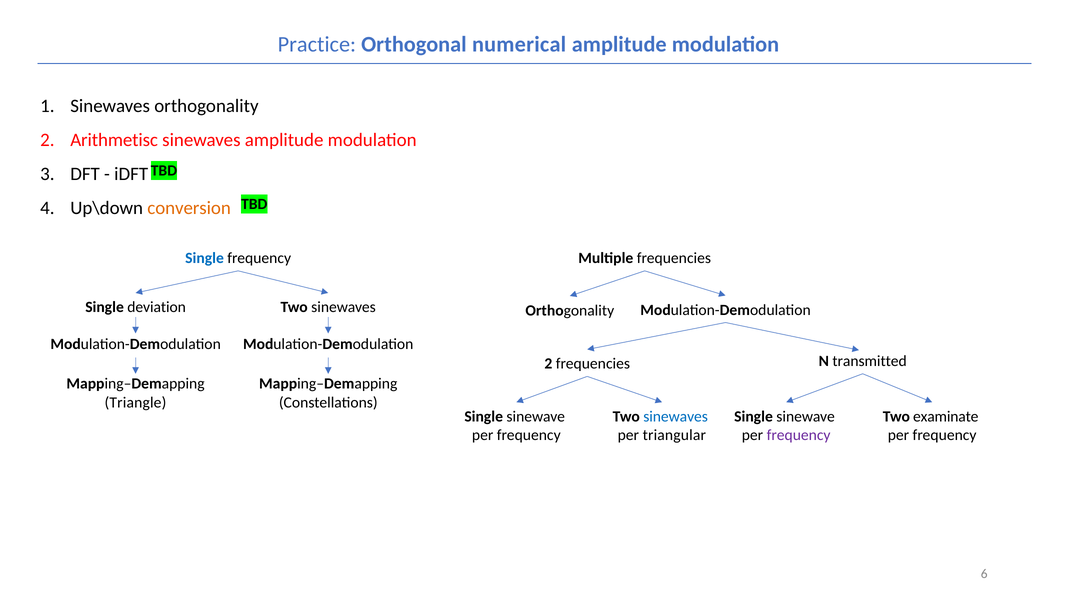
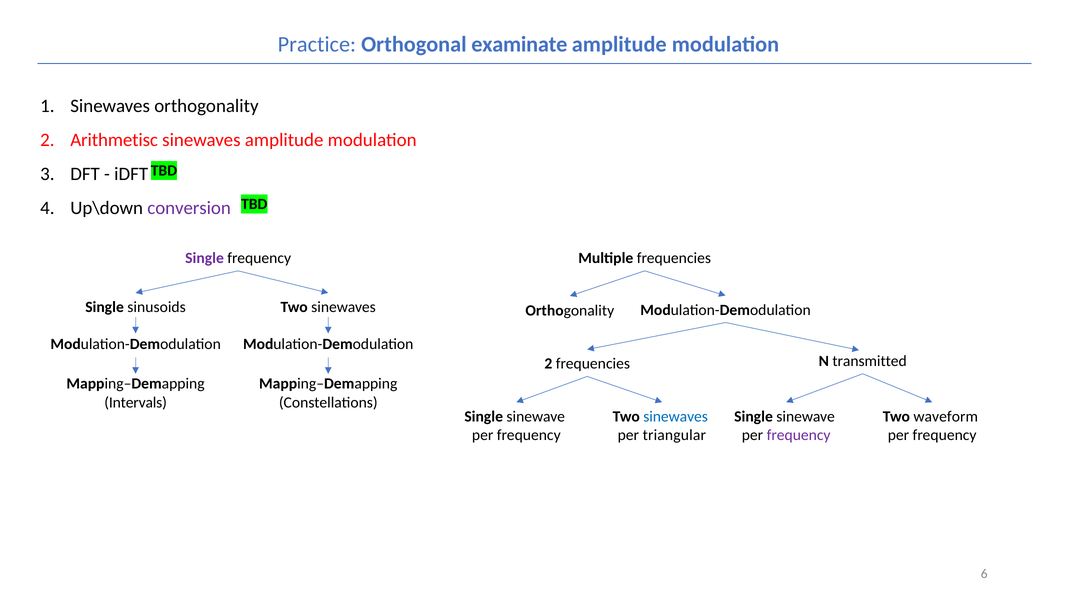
numerical: numerical -> examinate (519, 45)
conversion colour: orange -> purple (189, 208)
Single colour: blue -> purple (205, 258)
deviation: deviation -> sinusoids (157, 307)
Triangle: Triangle -> Intervals (136, 403)
examinate: examinate -> waveform (946, 417)
